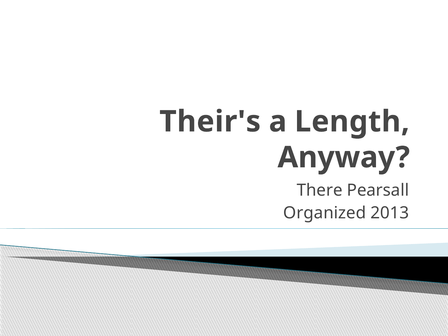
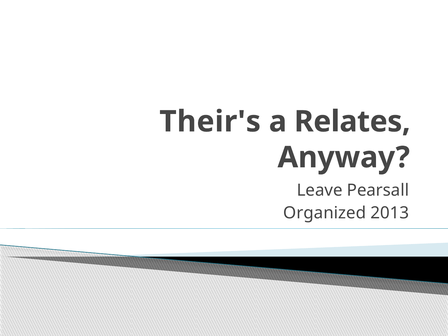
Length: Length -> Relates (352, 122)
There: There -> Leave (320, 190)
